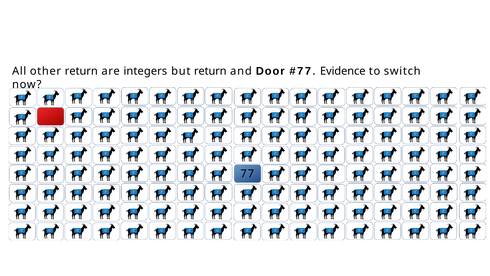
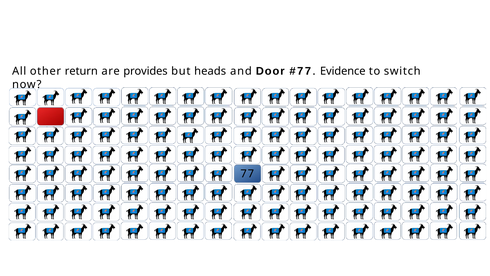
integers: integers -> provides (145, 71)
but return: return -> heads (210, 71)
